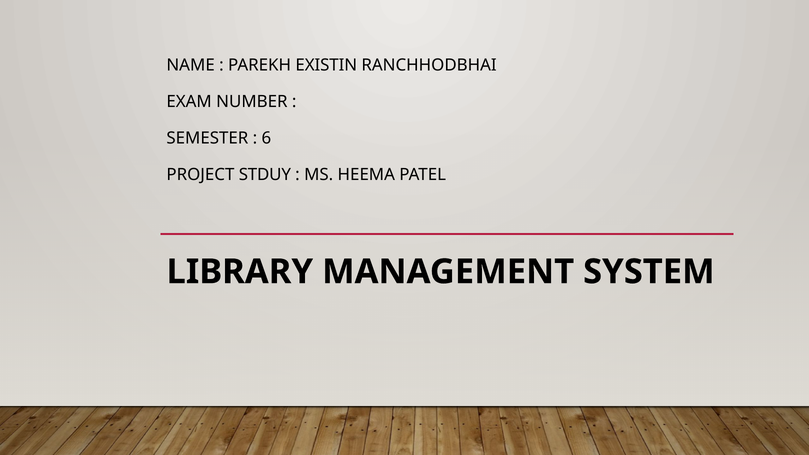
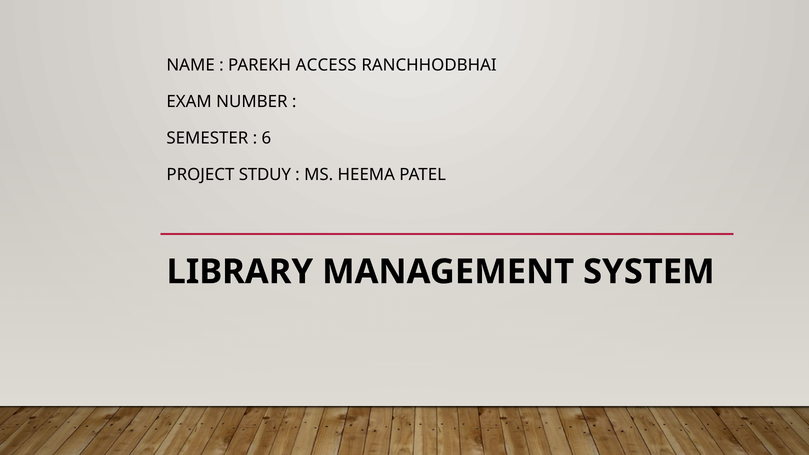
EXISTIN: EXISTIN -> ACCESS (326, 65)
